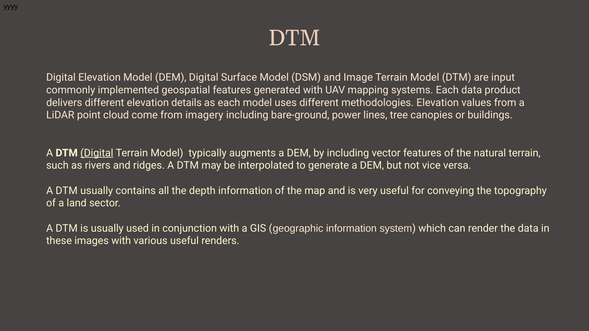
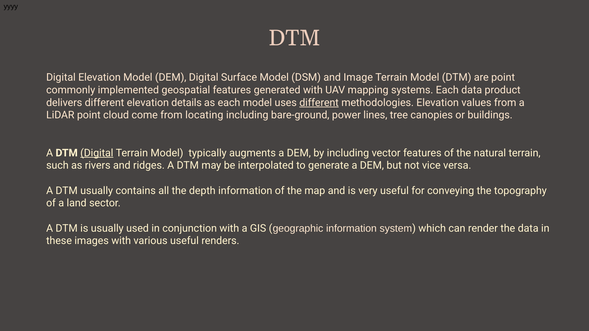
are input: input -> point (503, 78)
different underline: none -> present (319, 103)
imagery: imagery -> locating (204, 115)
